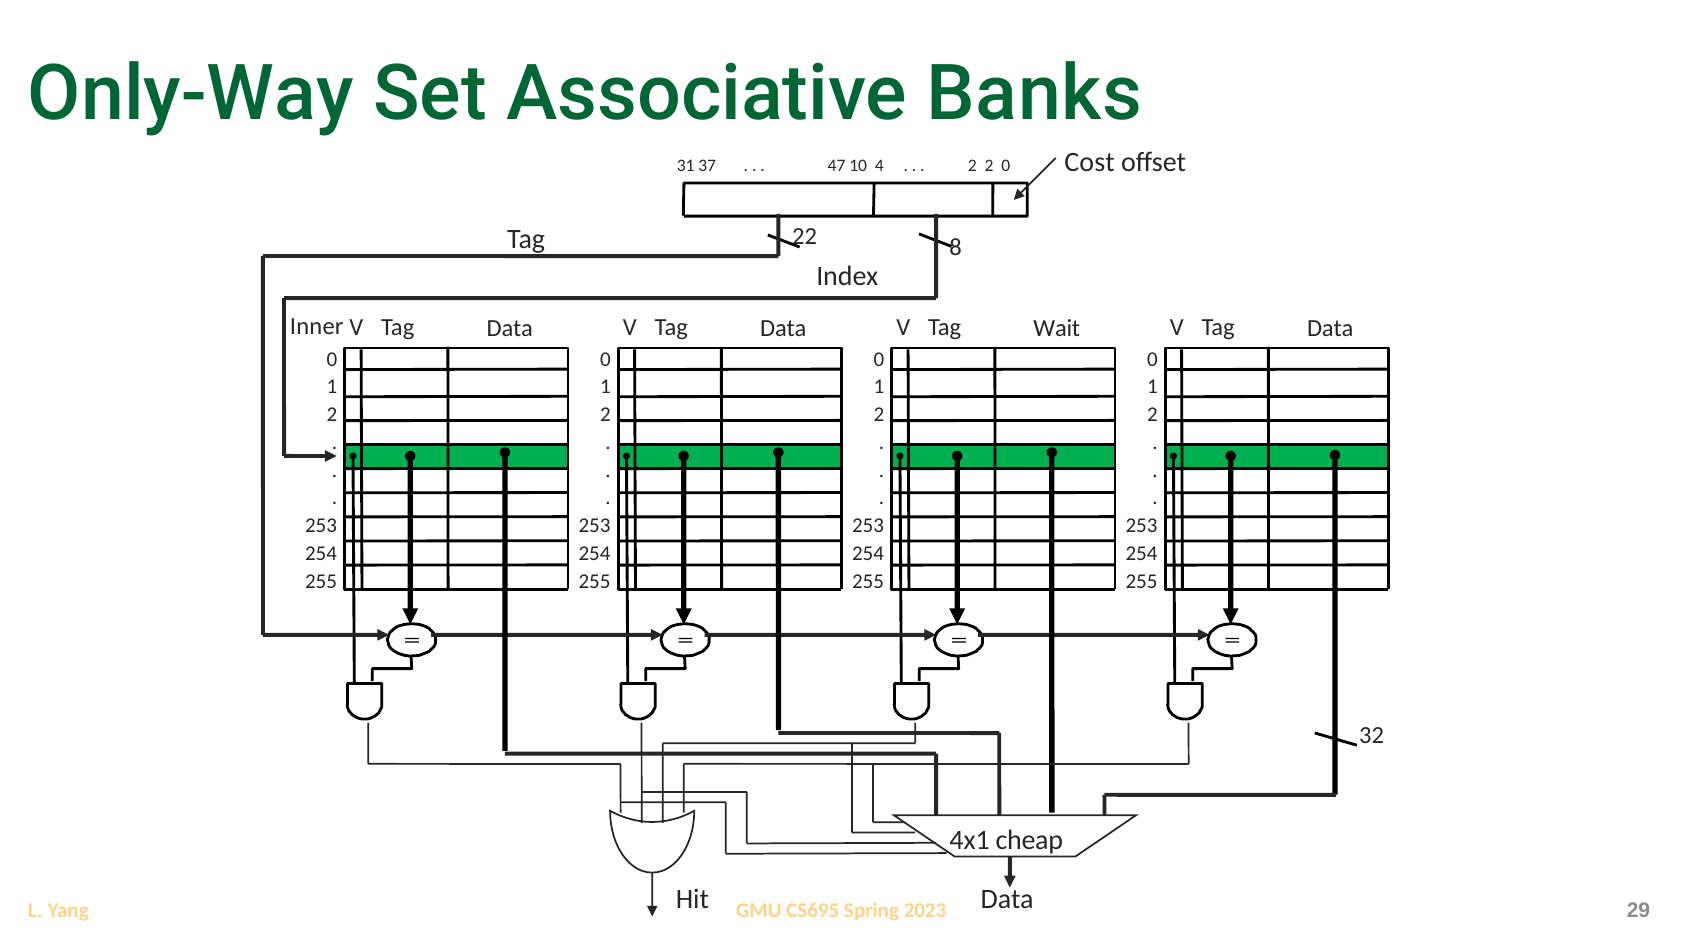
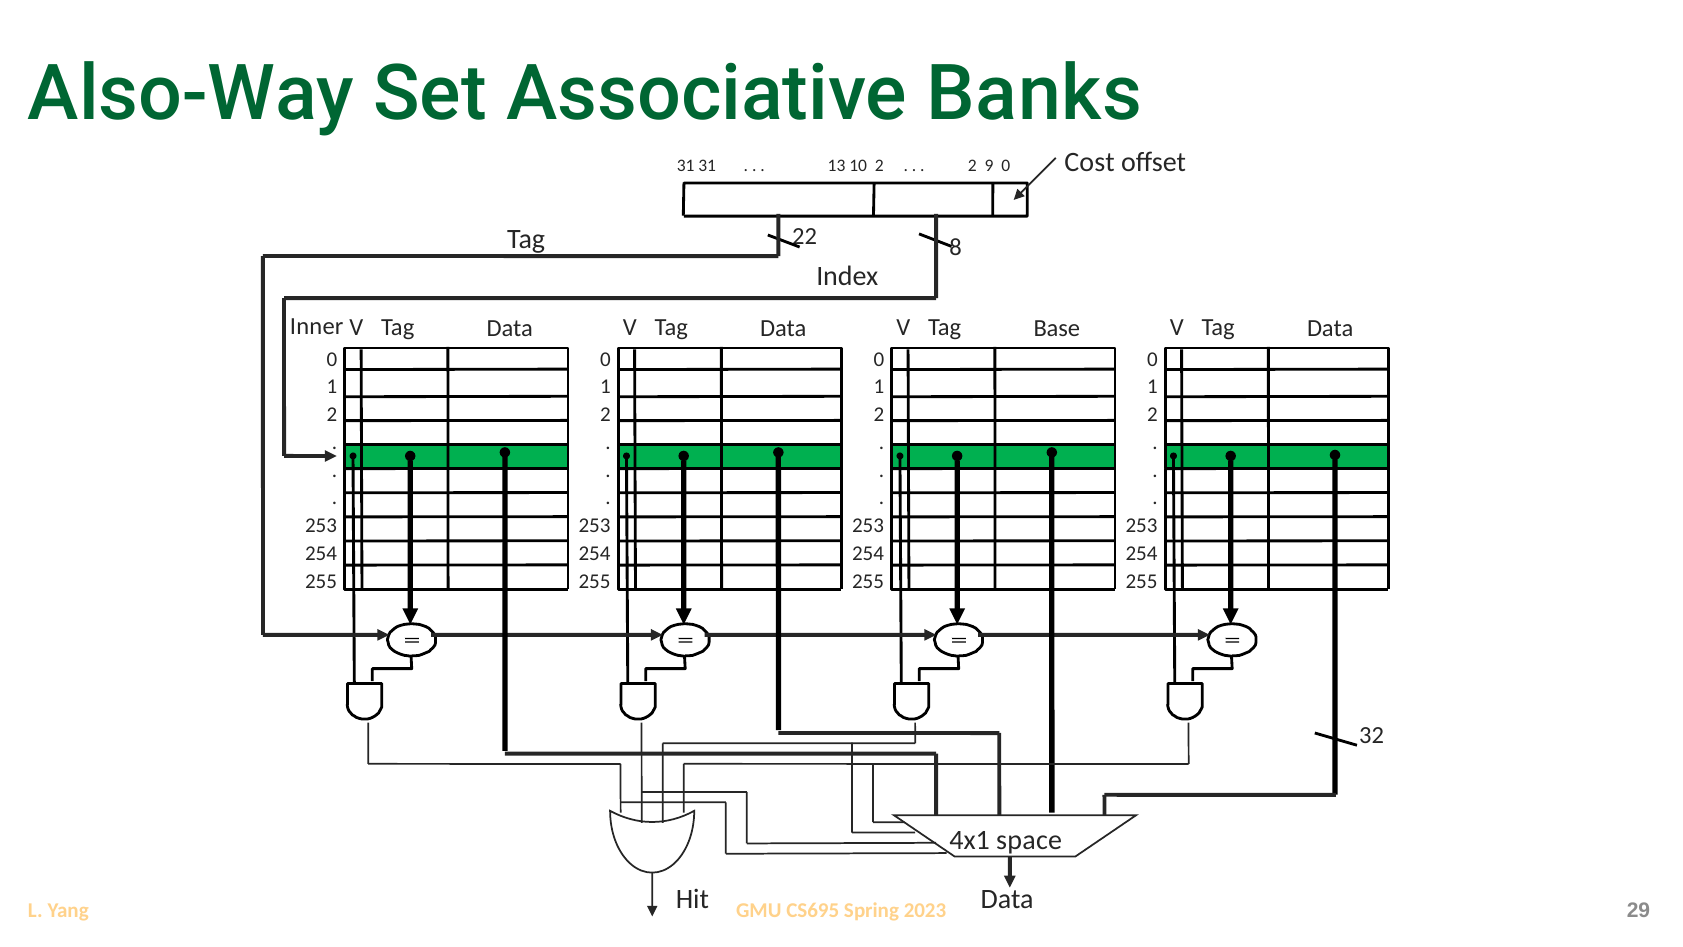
Only-Way: Only-Way -> Also-Way (191, 94)
31 37: 37 -> 31 (707, 165)
47: 47 -> 13 (837, 165)
10 4: 4 -> 2 (879, 165)
2 2: 2 -> 9 (989, 165)
Wait: Wait -> Base (1057, 329)
cheap: cheap -> space (1029, 840)
